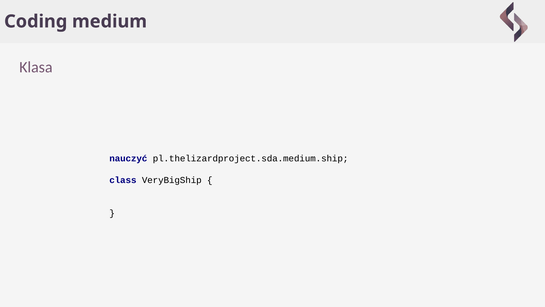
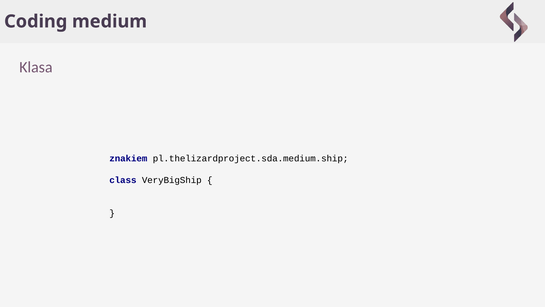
nauczyć: nauczyć -> znakiem (128, 158)
